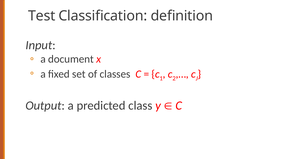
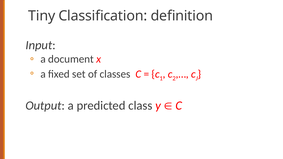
Test: Test -> Tiny (42, 16)
